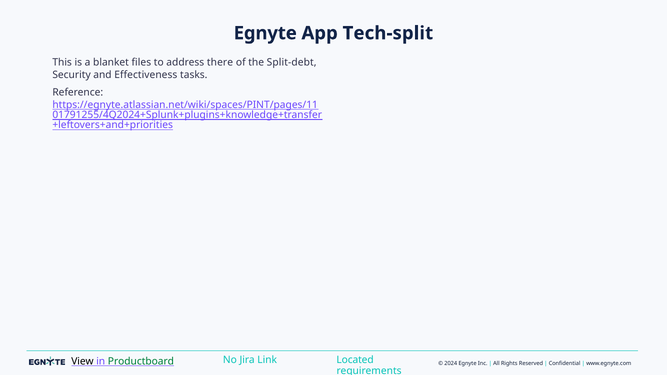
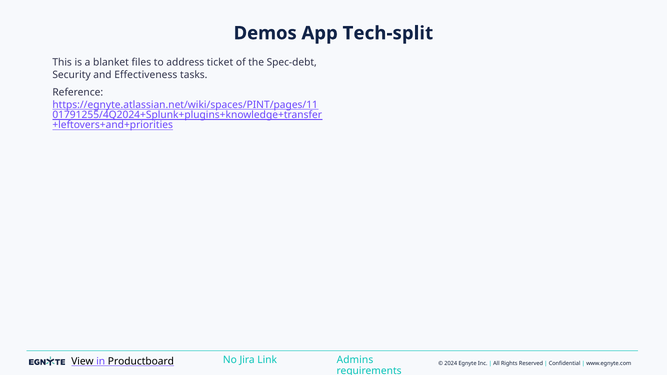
Egnyte: Egnyte -> Demos (265, 33)
there: there -> ticket (220, 62)
Split-debt: Split-debt -> Spec-debt (292, 62)
Productboard colour: green -> black (141, 361)
Located: Located -> Admins (355, 360)
